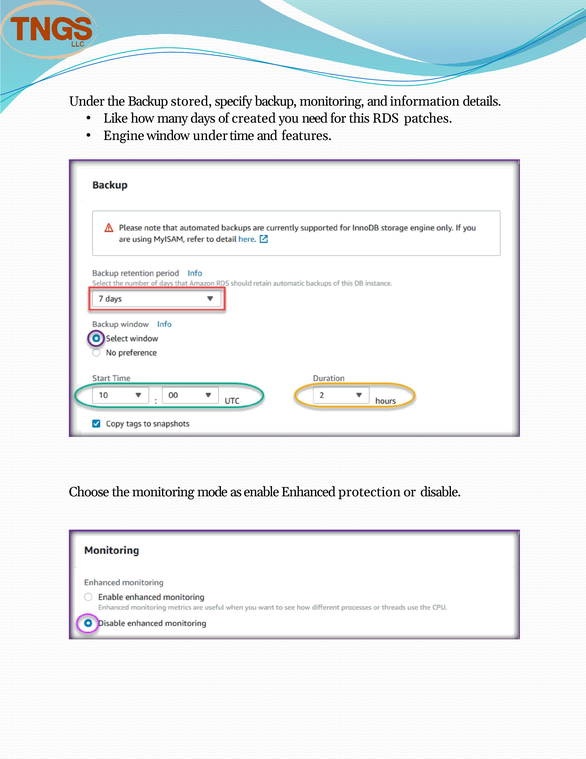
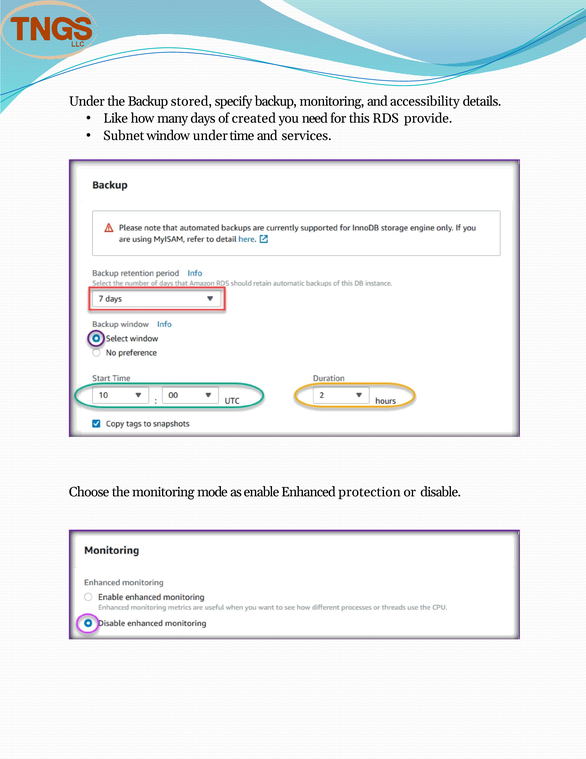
information: information -> accessibility (425, 101)
patches: patches -> provide (428, 118)
Engine: Engine -> Subnet (124, 136)
features: features -> services (307, 136)
